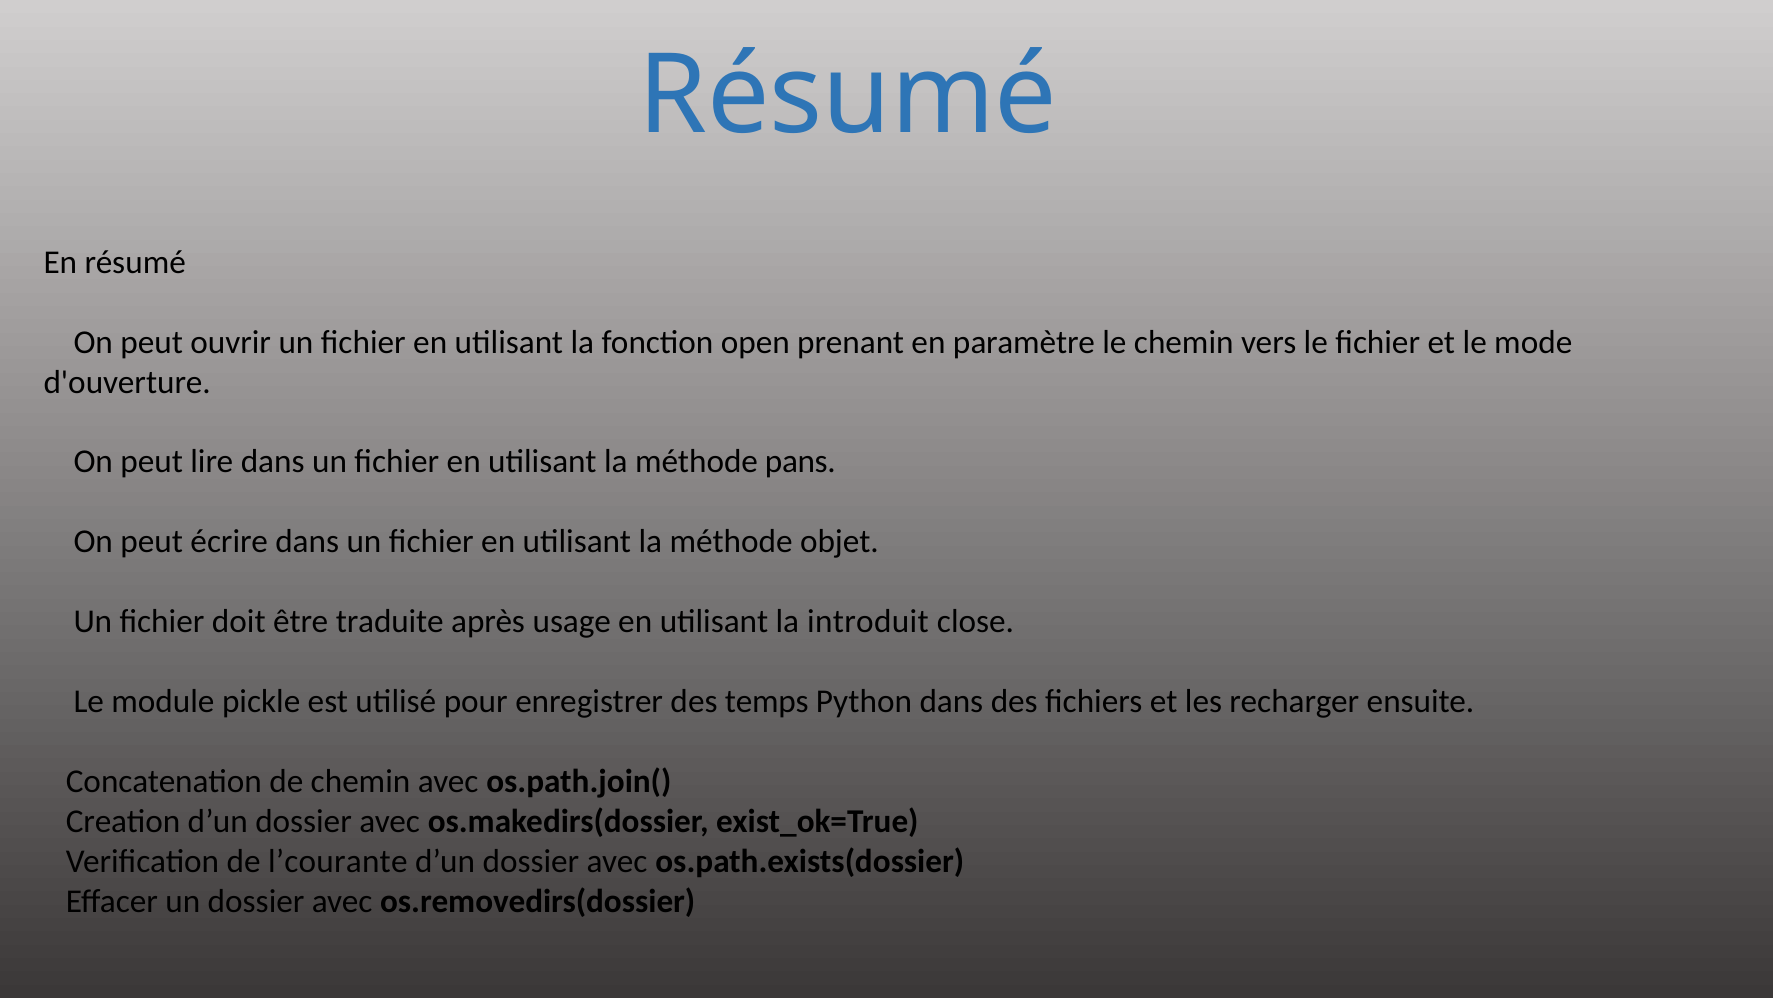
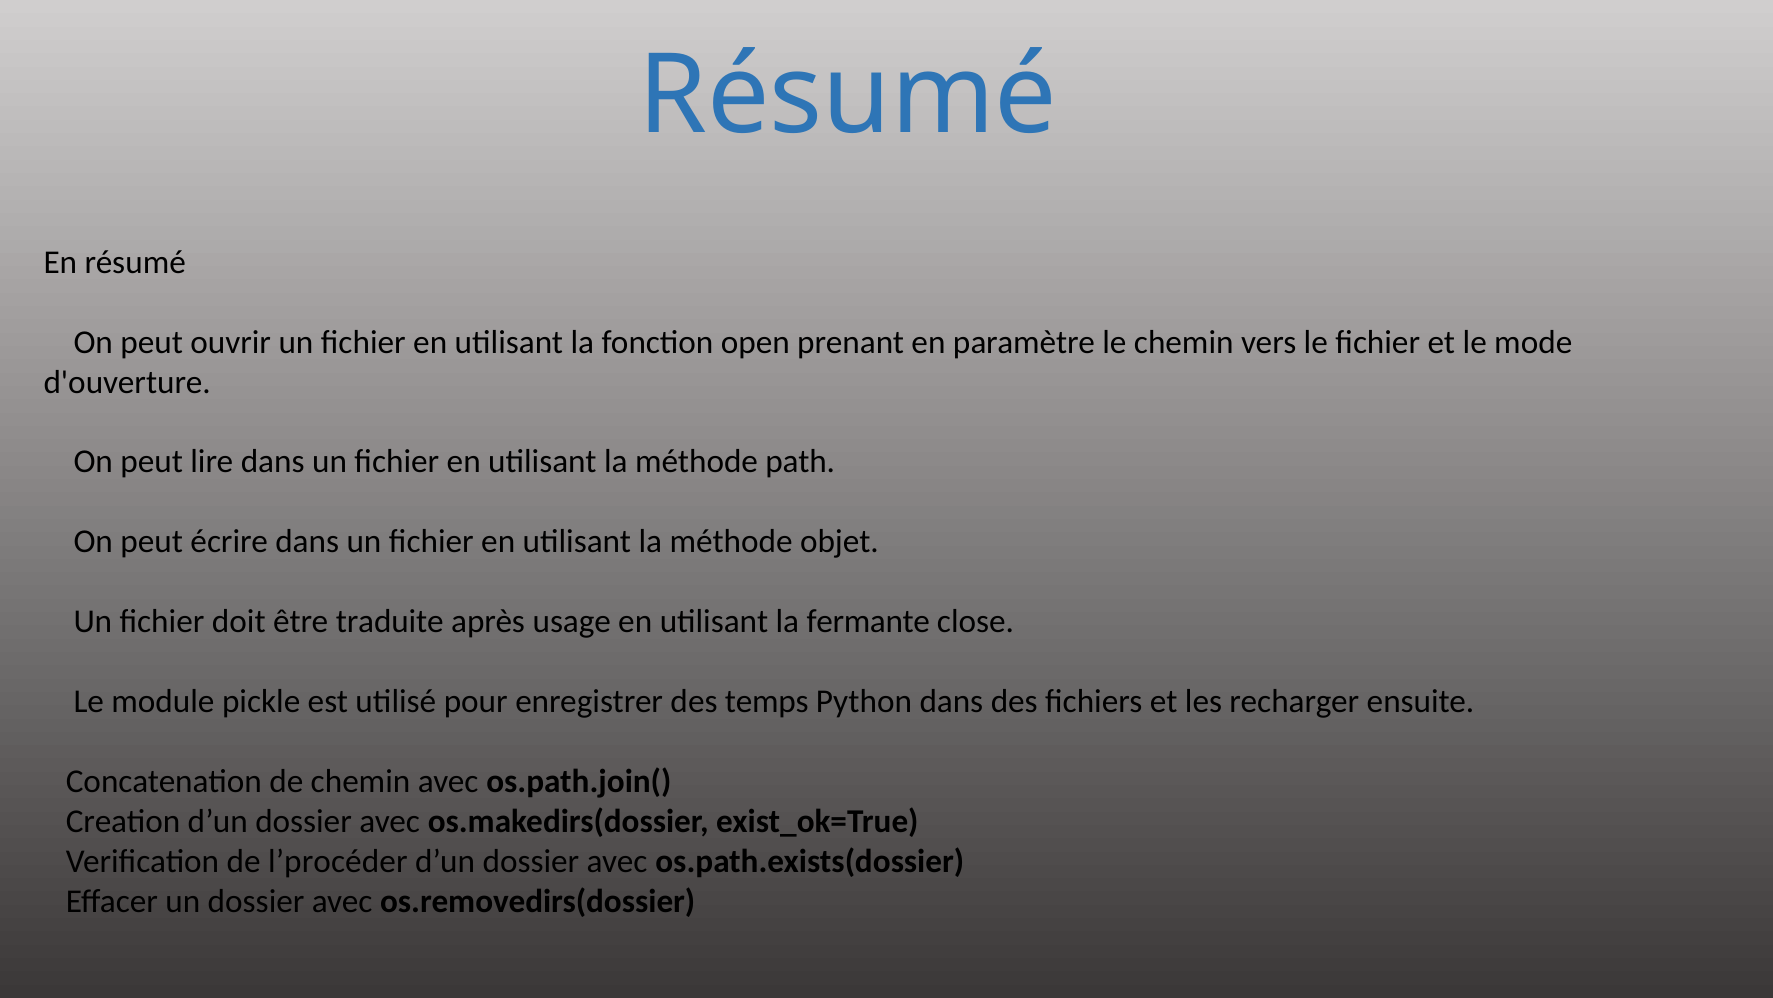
pans: pans -> path (800, 462)
introduit: introduit -> fermante (868, 621)
l’courante: l’courante -> l’procéder (338, 861)
